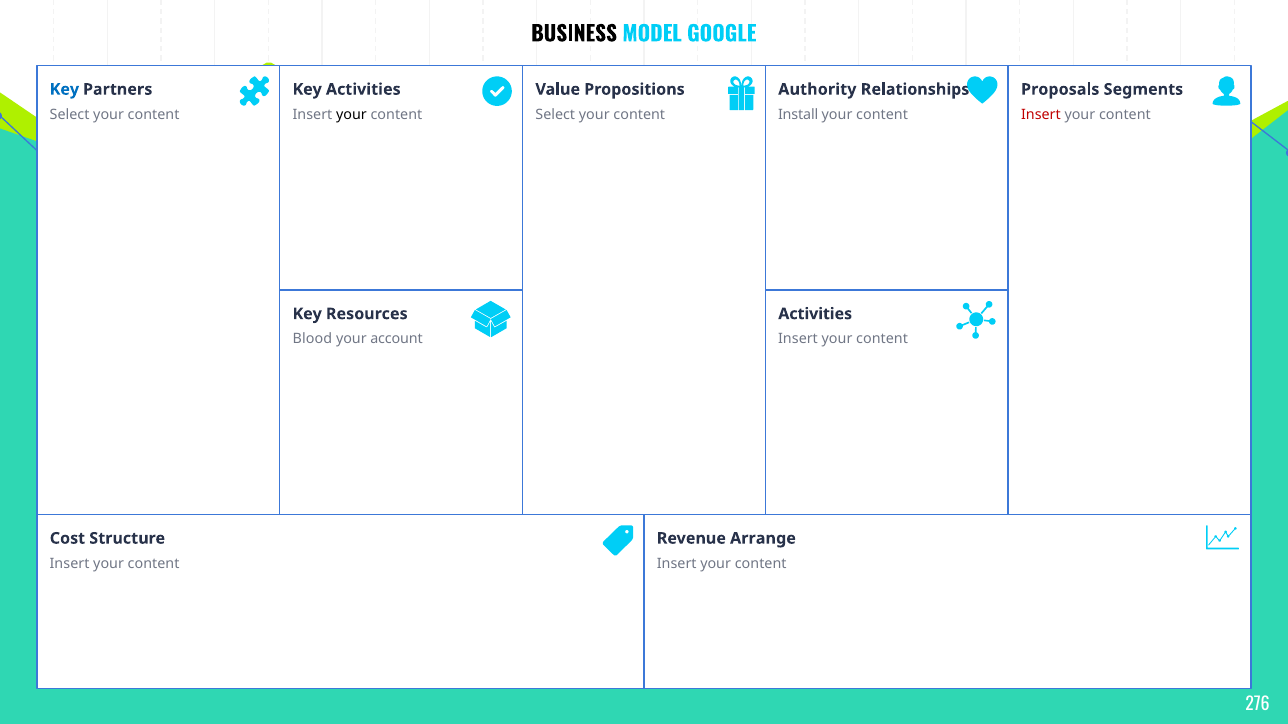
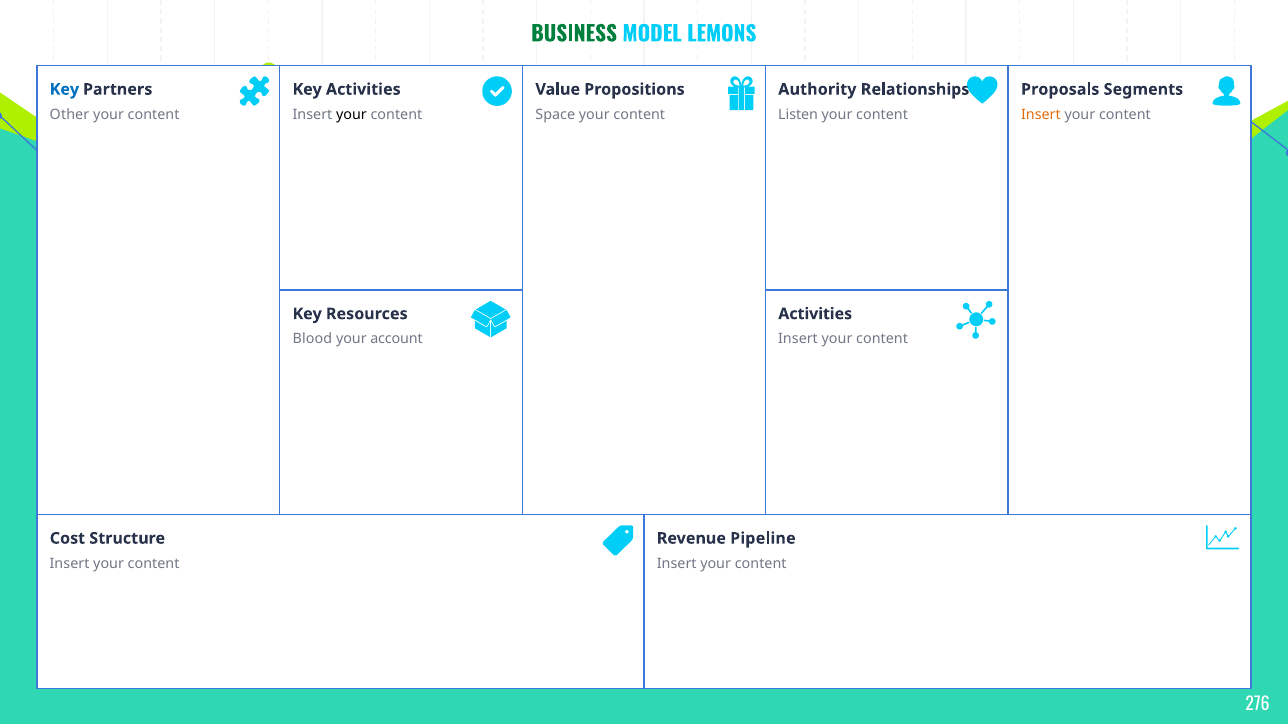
BUSINESS colour: black -> green (574, 34)
GOOGLE: GOOGLE -> LEMONS (722, 34)
Select: Select -> Other (70, 115)
Select: Select -> Space (555, 115)
Install: Install -> Listen (798, 115)
Insert colour: red -> orange (1041, 115)
Arrange: Arrange -> Pipeline (763, 539)
